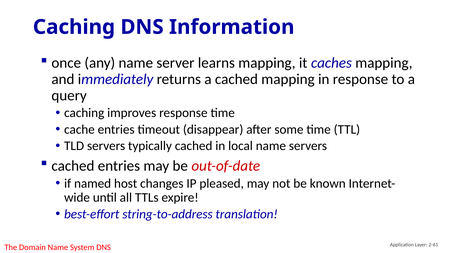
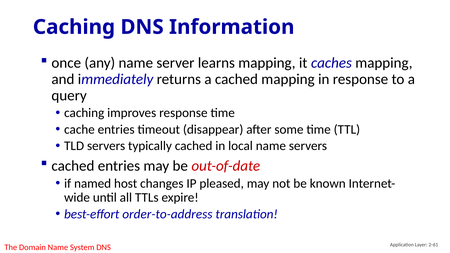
string-to-address: string-to-address -> order-to-address (167, 214)
